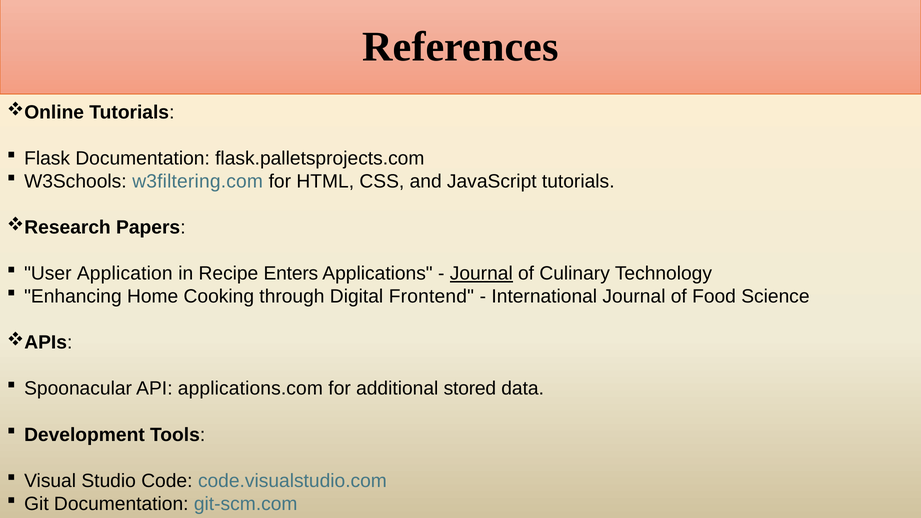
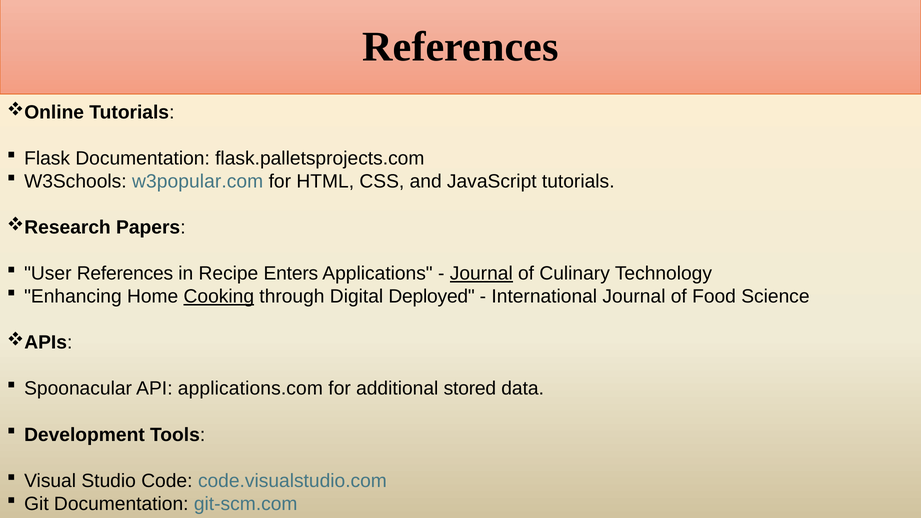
w3filtering.com: w3filtering.com -> w3popular.com (198, 181)
User Application: Application -> References (125, 274)
Cooking underline: none -> present (219, 297)
Frontend: Frontend -> Deployed (432, 297)
